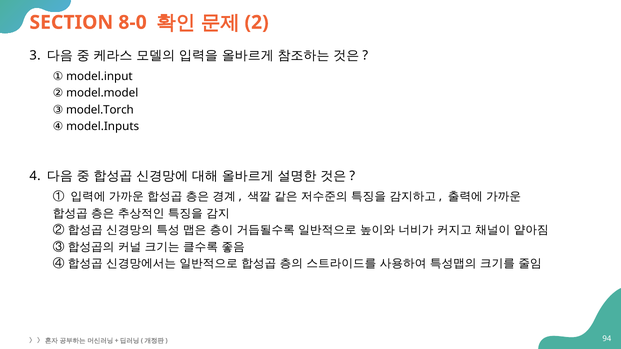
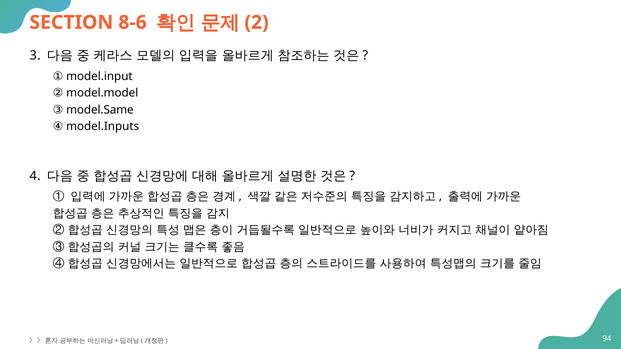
8-0: 8-0 -> 8-6 (133, 22)
model.Torch: model.Torch -> model.Same (100, 110)
